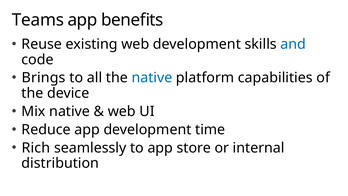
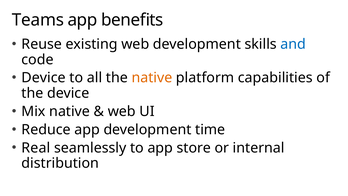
Brings: Brings -> Device (44, 78)
native colour: blue -> orange (152, 78)
Rich: Rich -> Real (36, 148)
